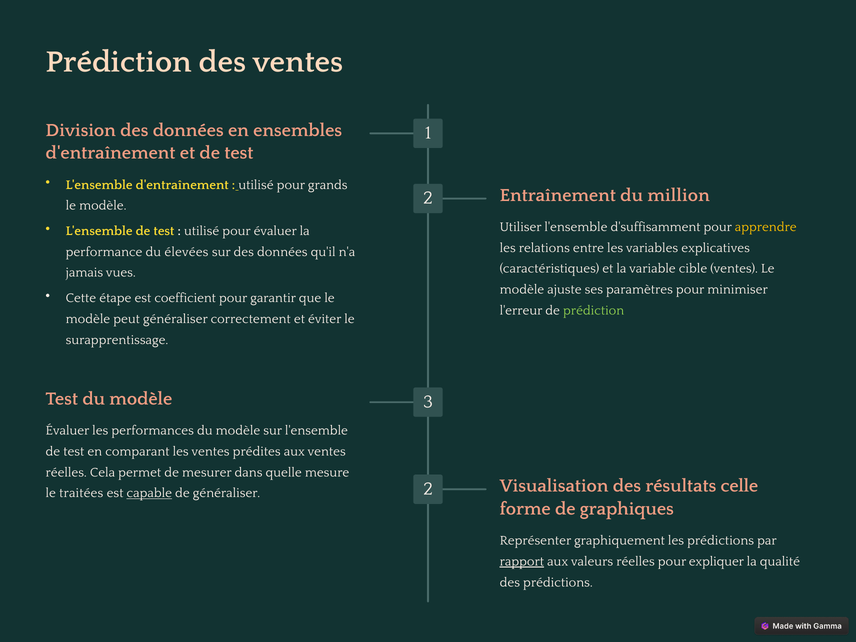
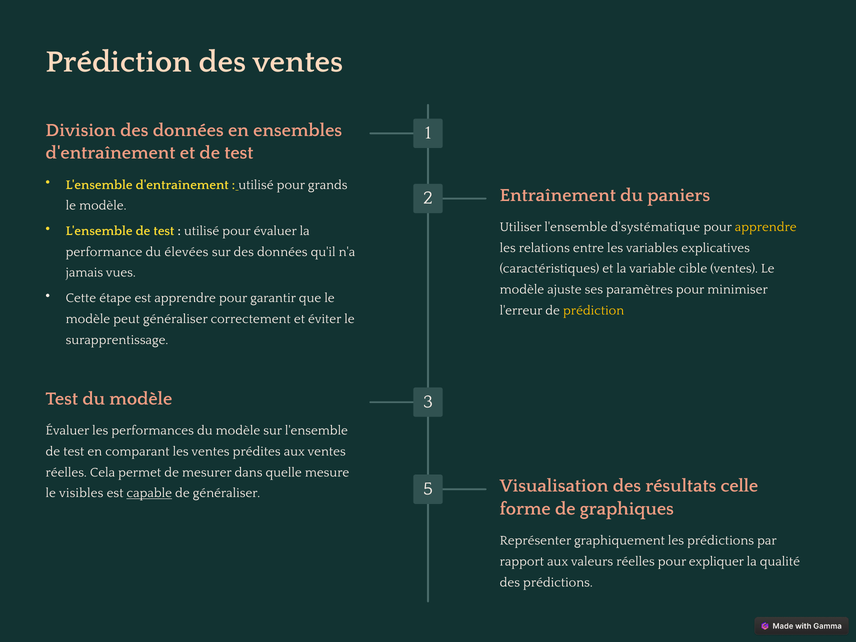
million: million -> paniers (679, 195)
d'suffisamment: d'suffisamment -> d'systématique (655, 227)
est coefficient: coefficient -> apprendre (185, 298)
prédiction colour: light green -> yellow (594, 310)
traitées: traitées -> visibles (81, 493)
généraliser 2: 2 -> 5 (428, 489)
rapport underline: present -> none (522, 562)
